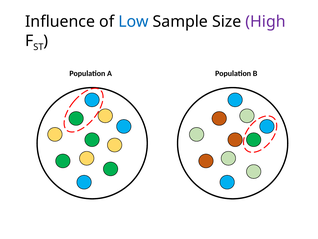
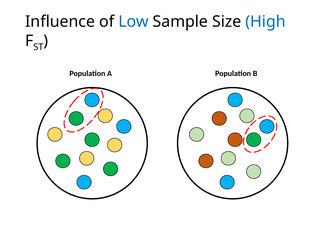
High colour: purple -> blue (266, 22)
